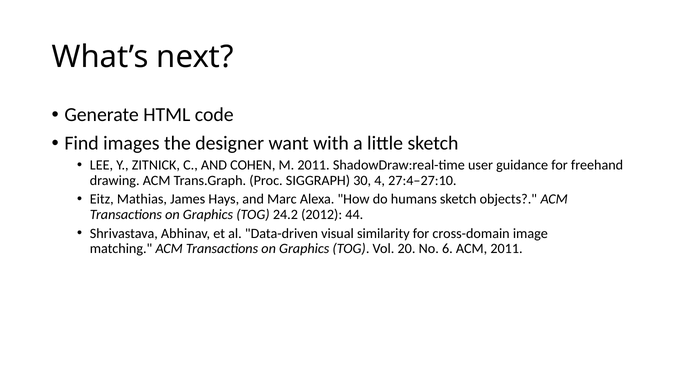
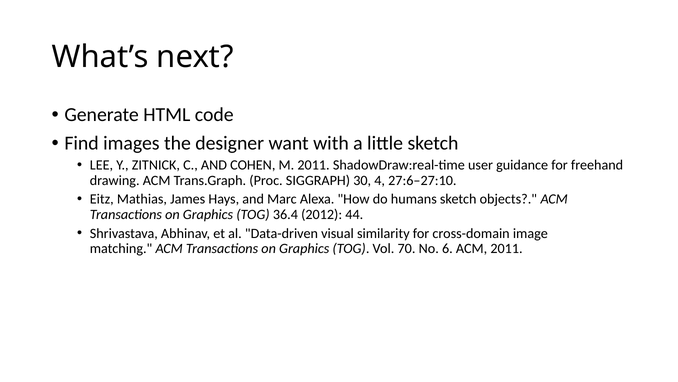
27:4–27:10: 27:4–27:10 -> 27:6–27:10 (422, 180)
24.2: 24.2 -> 36.4 (285, 214)
20: 20 -> 70 (407, 248)
